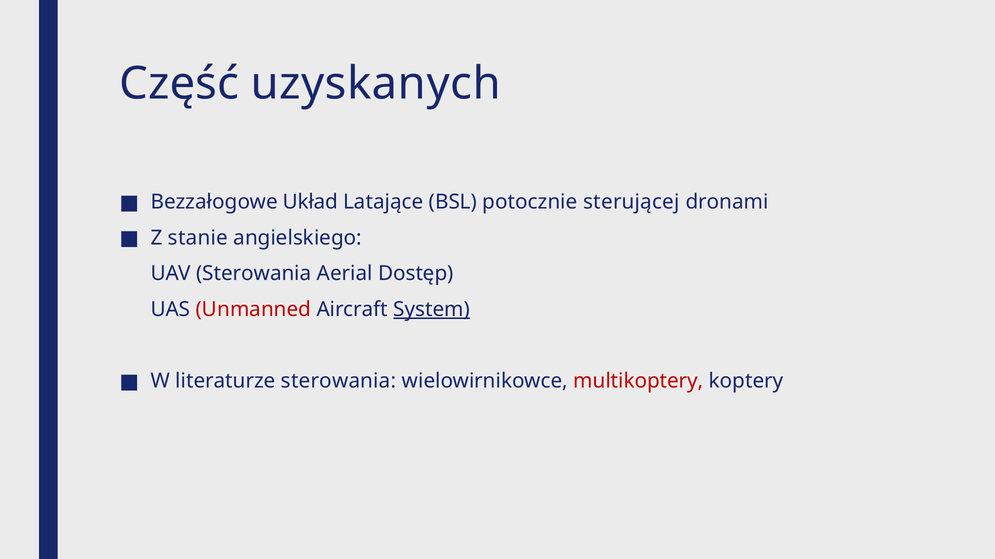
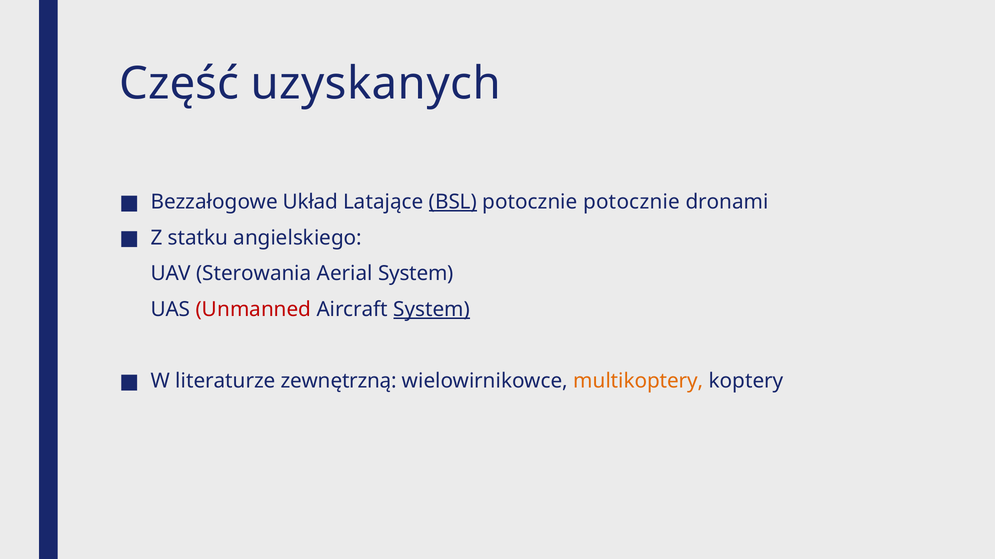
BSL underline: none -> present (453, 202)
potocznie sterującej: sterującej -> potocznie (632, 202)
stanie: stanie -> statku (198, 238)
Aerial Dostęp: Dostęp -> System (416, 274)
literaturze sterowania: sterowania -> zewnętrzną (339, 381)
multikoptery colour: red -> orange (638, 381)
